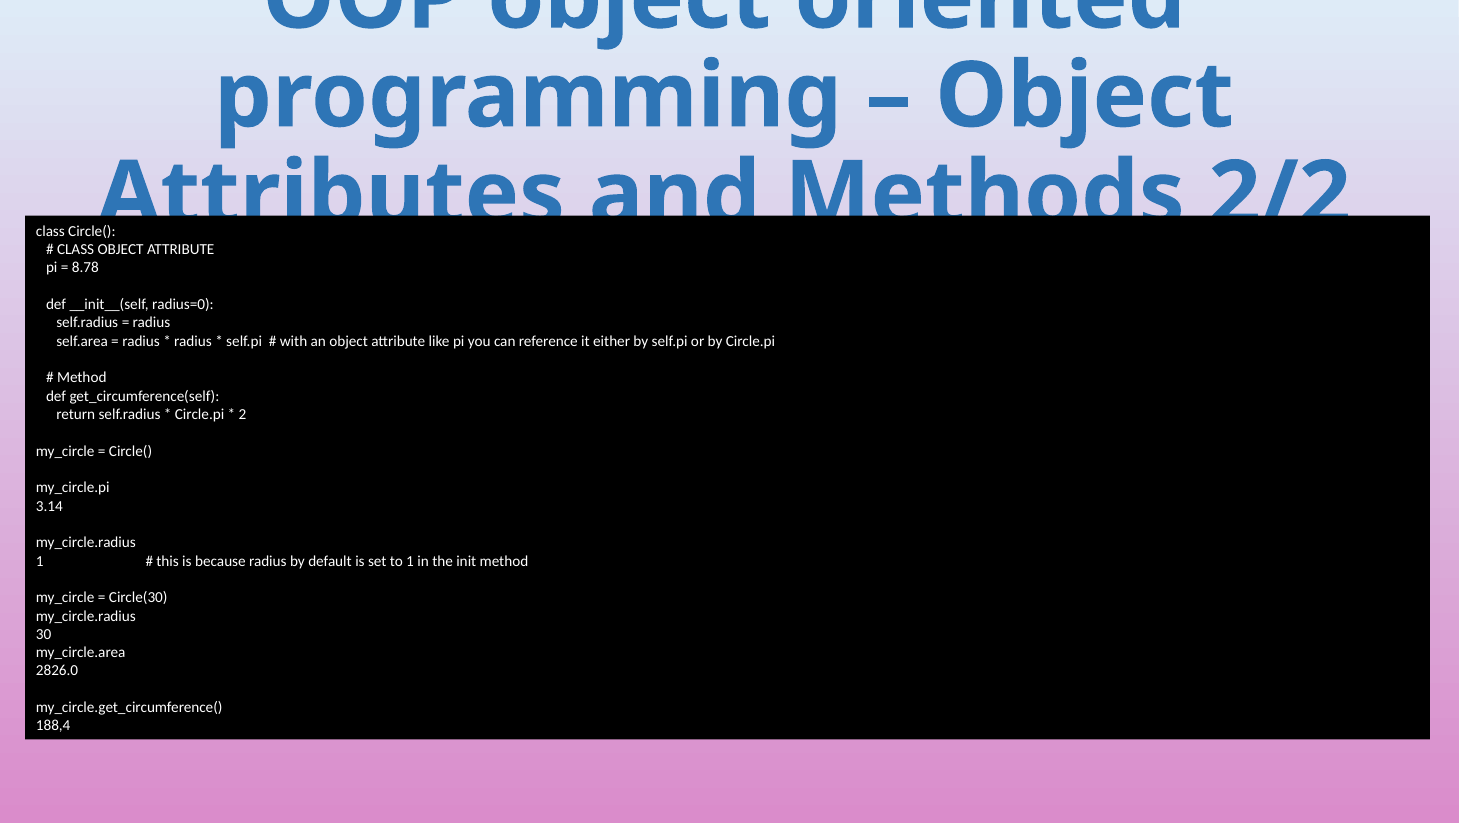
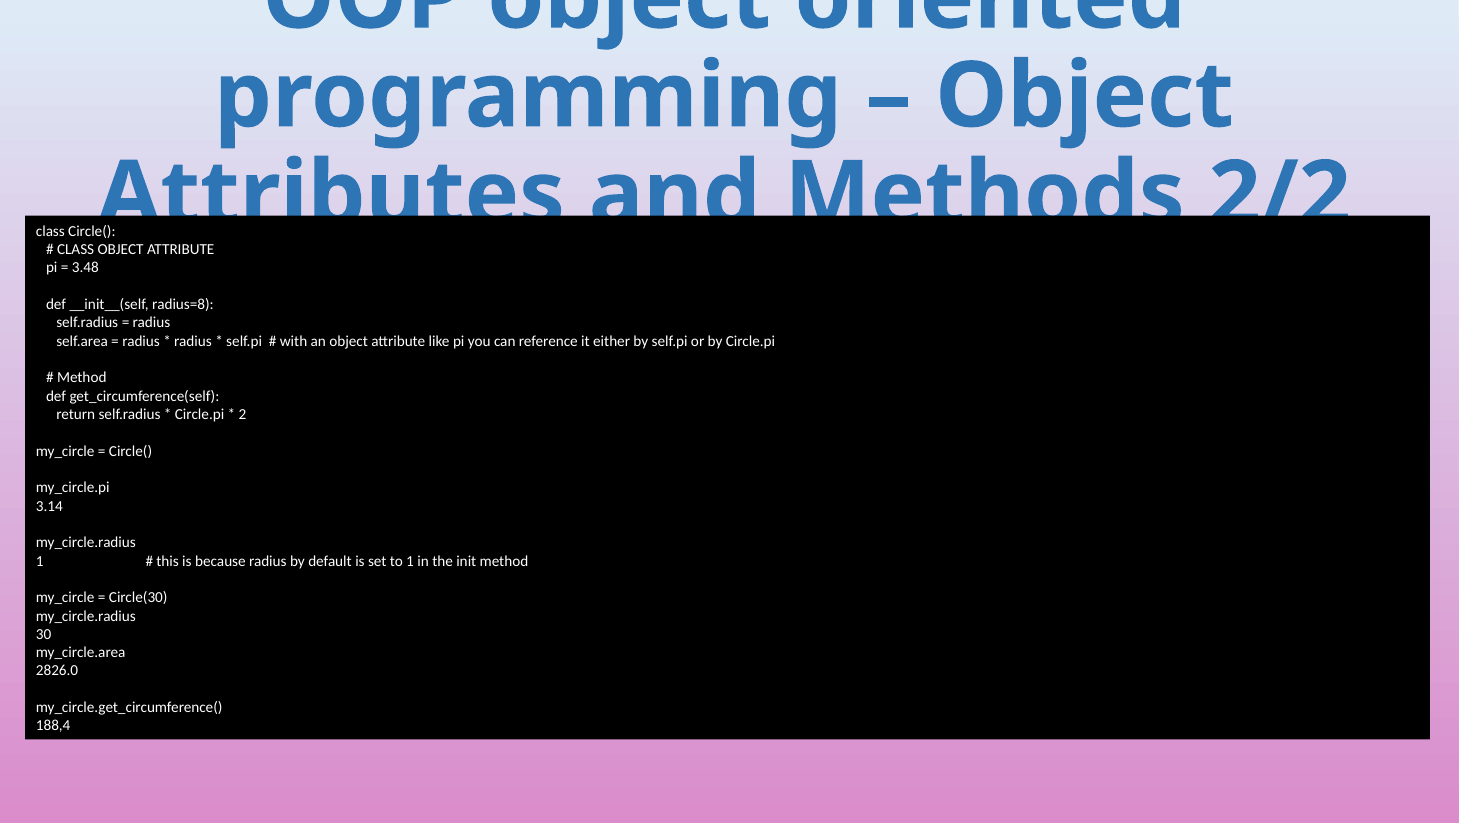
8.78: 8.78 -> 3.48 (85, 268)
radius=0: radius=0 -> radius=8 (183, 304)
